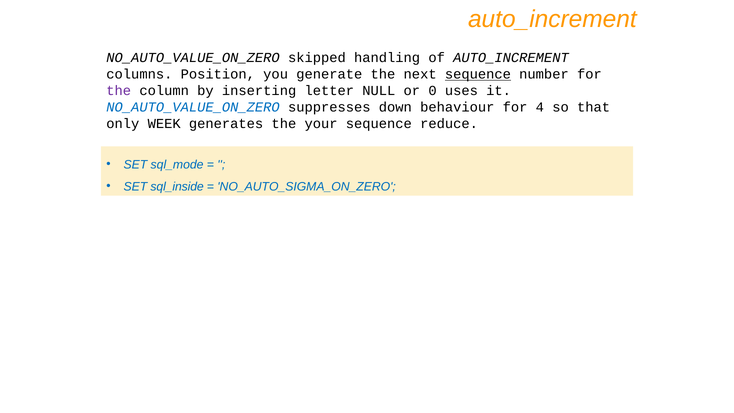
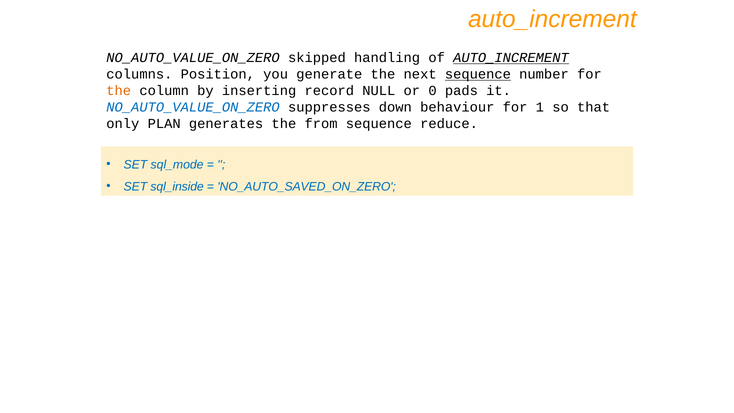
AUTO_INCREMENT underline: none -> present (511, 58)
the colour: purple -> orange (119, 91)
letter: letter -> record (329, 91)
uses: uses -> pads (461, 91)
4: 4 -> 1 (540, 107)
WEEK: WEEK -> PLAN (164, 124)
your: your -> from (321, 124)
NO_AUTO_SIGMA_ON_ZERO: NO_AUTO_SIGMA_ON_ZERO -> NO_AUTO_SAVED_ON_ZERO (307, 186)
